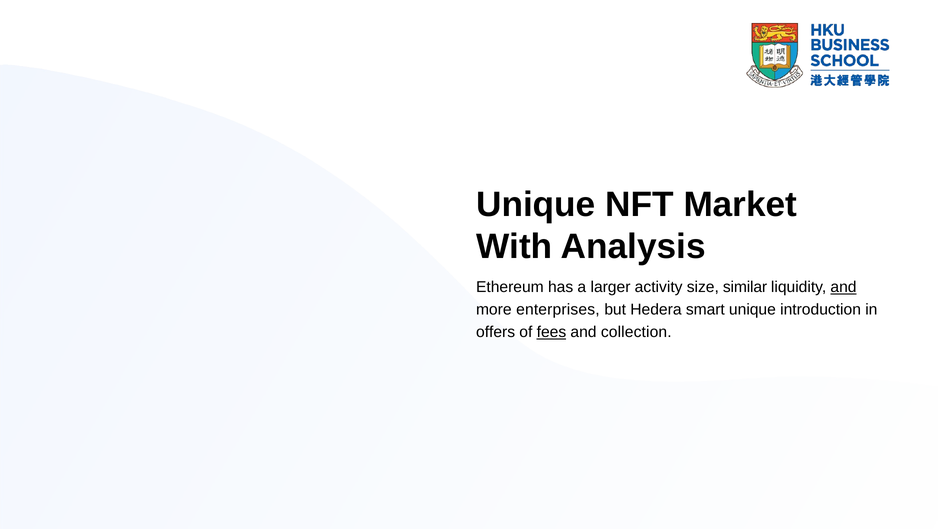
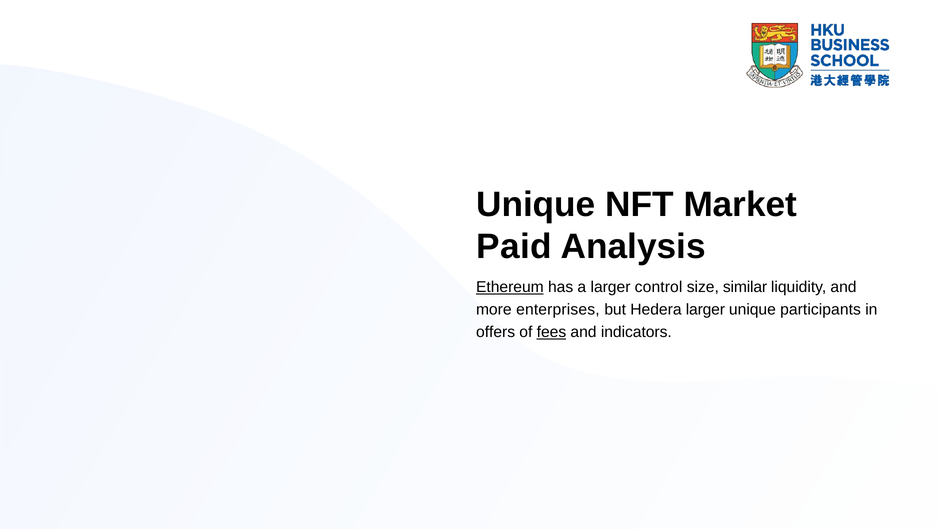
With: With -> Paid (514, 247)
Ethereum underline: none -> present (510, 287)
activity: activity -> control (659, 287)
and underline: present -> none (844, 287)
Hedera smart: smart -> larger (705, 310)
introduction: introduction -> participants (821, 310)
collection: collection -> indicators (636, 332)
